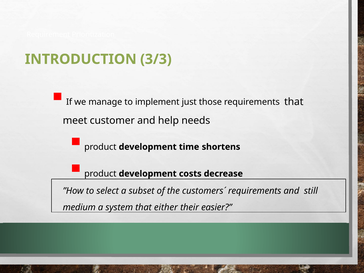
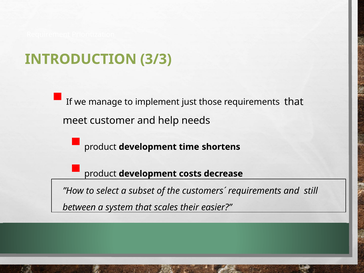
medium: medium -> between (79, 207)
either: either -> scales (166, 207)
